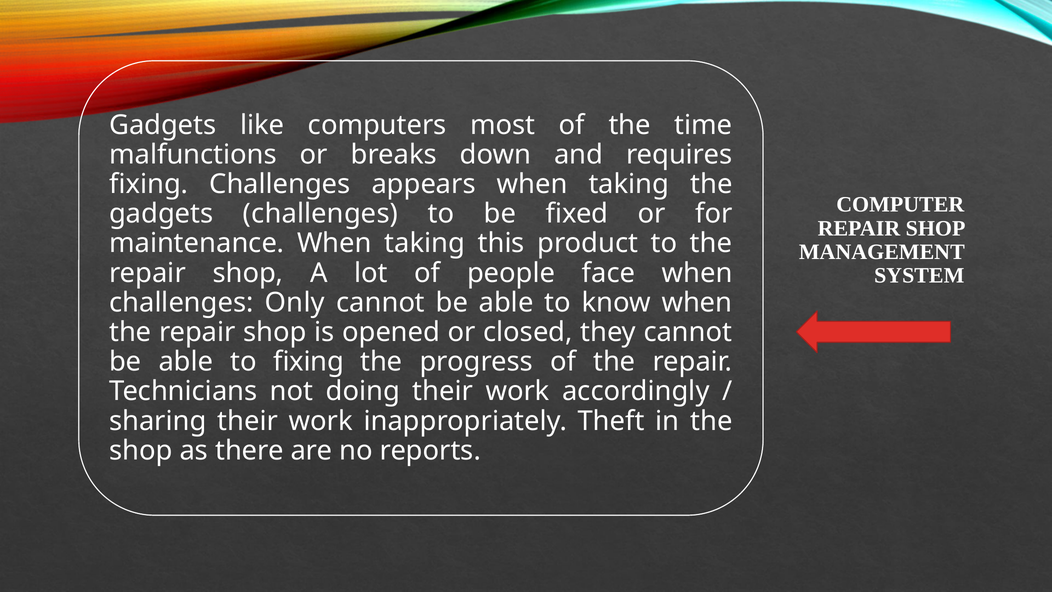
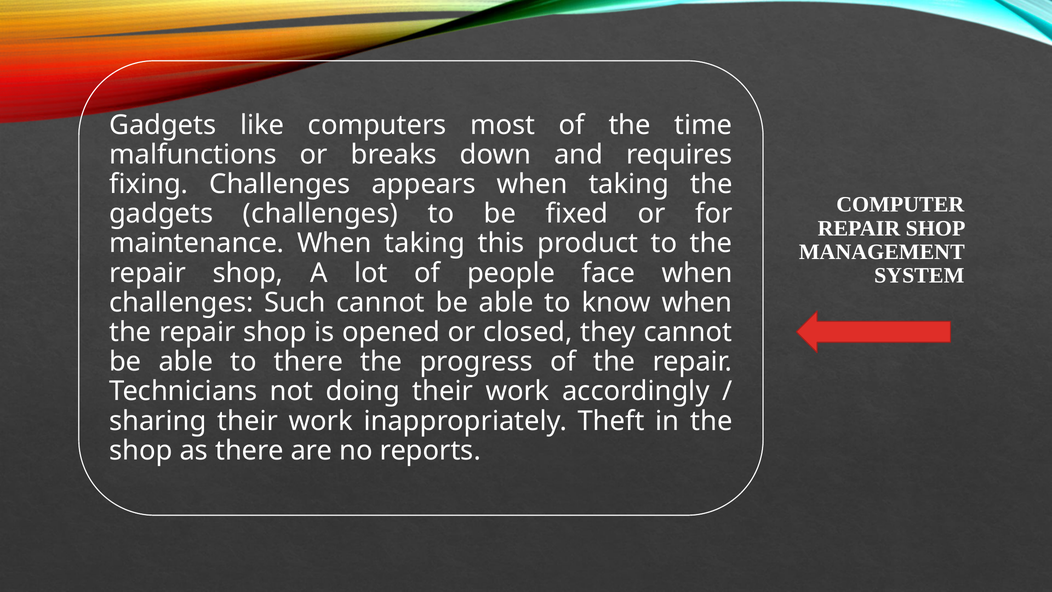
Only: Only -> Such (295, 302)
to fixing: fixing -> there (309, 362)
